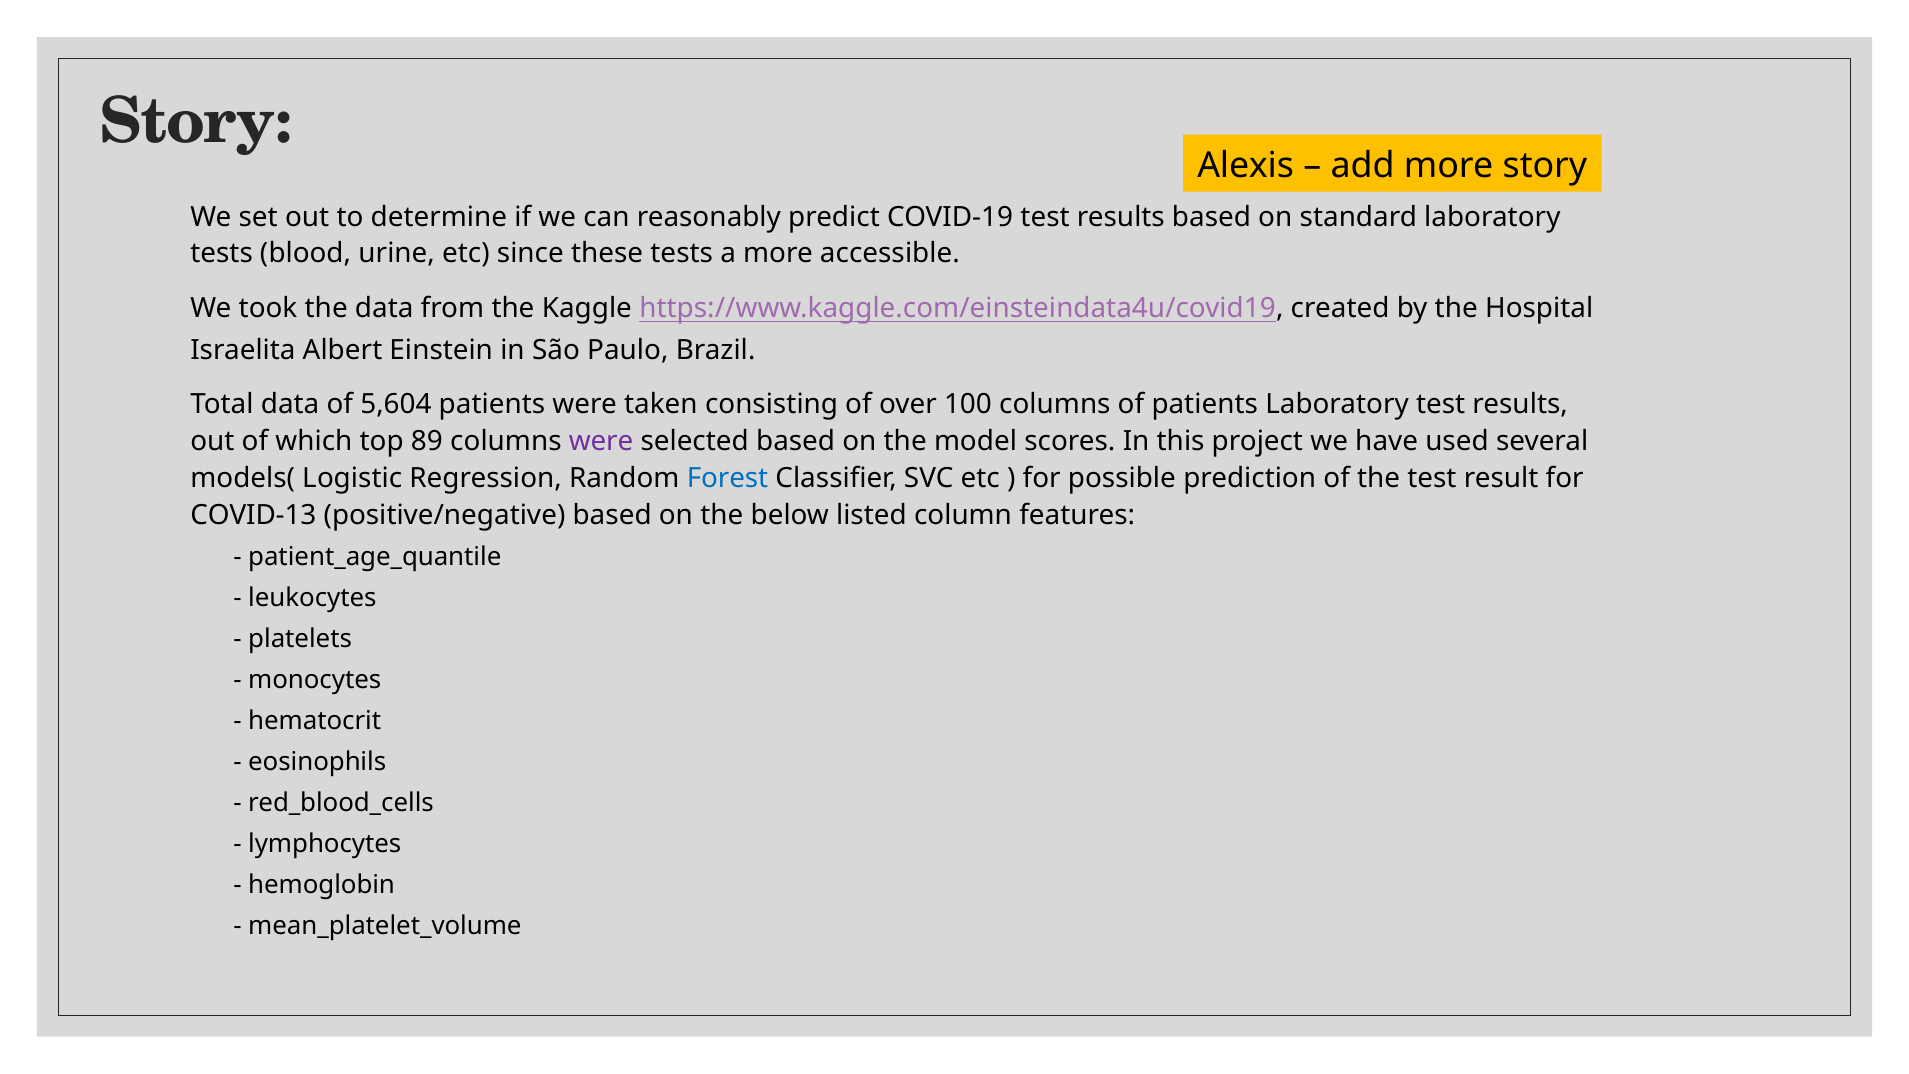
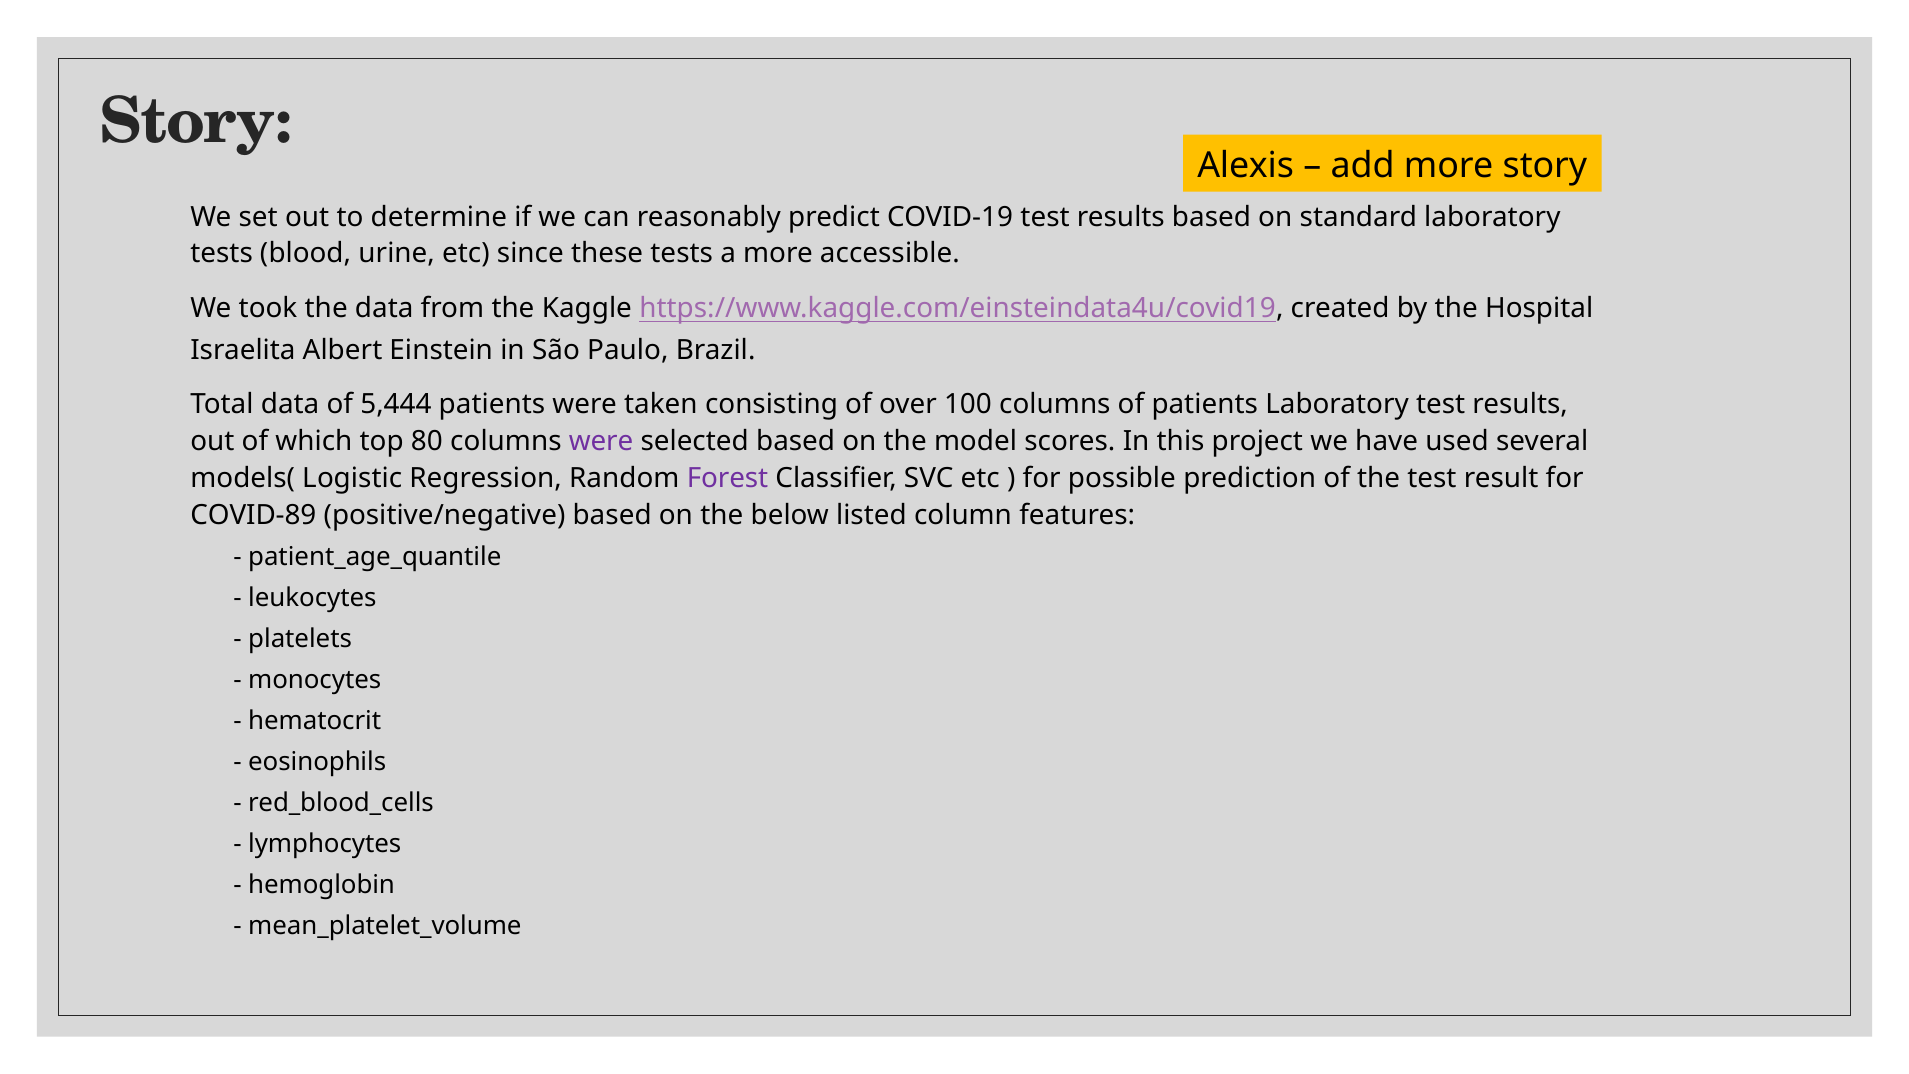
5,604: 5,604 -> 5,444 (396, 405)
89: 89 -> 80 (427, 441)
Forest colour: blue -> purple (727, 478)
COVID-13: COVID-13 -> COVID-89 (253, 515)
